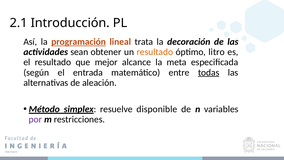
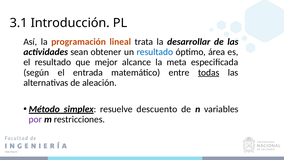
2.1: 2.1 -> 3.1 (19, 23)
programación underline: present -> none (79, 42)
decoración: decoración -> desarrollar (189, 42)
resultado colour: orange -> blue (155, 52)
litro: litro -> área (217, 52)
disponible: disponible -> descuento (157, 109)
